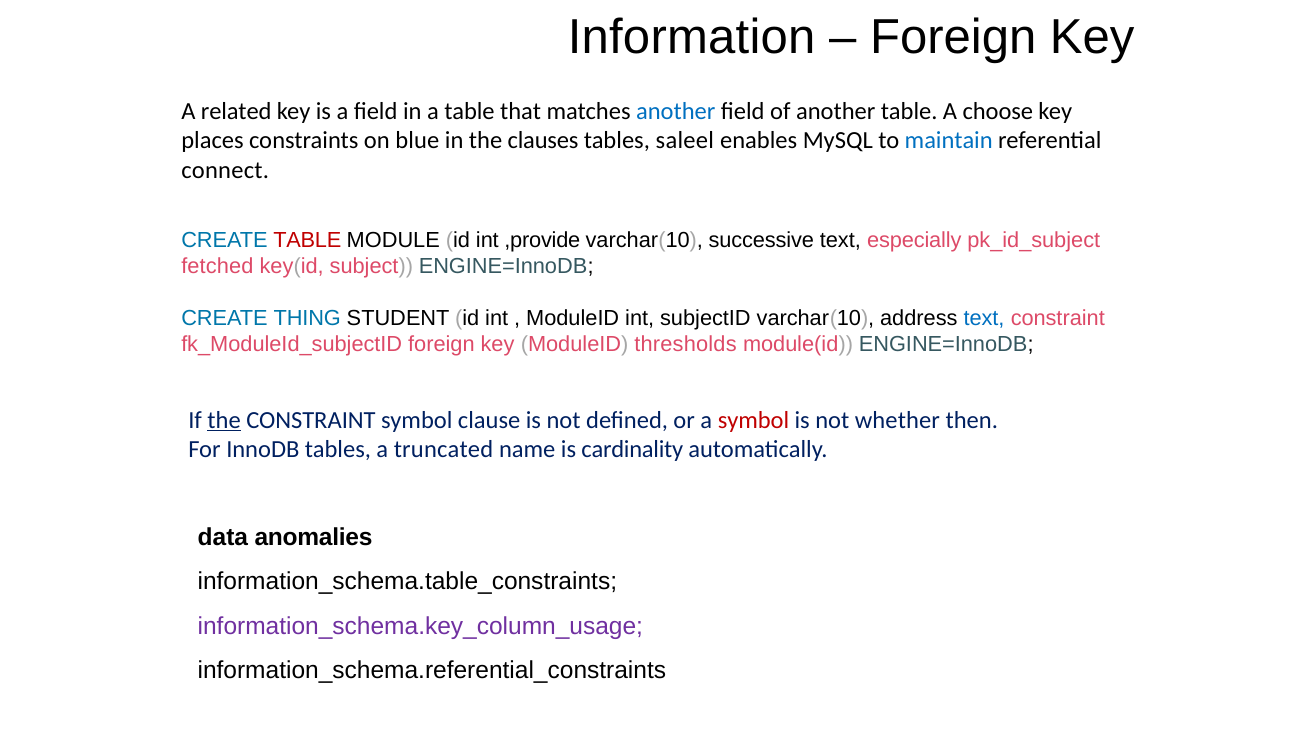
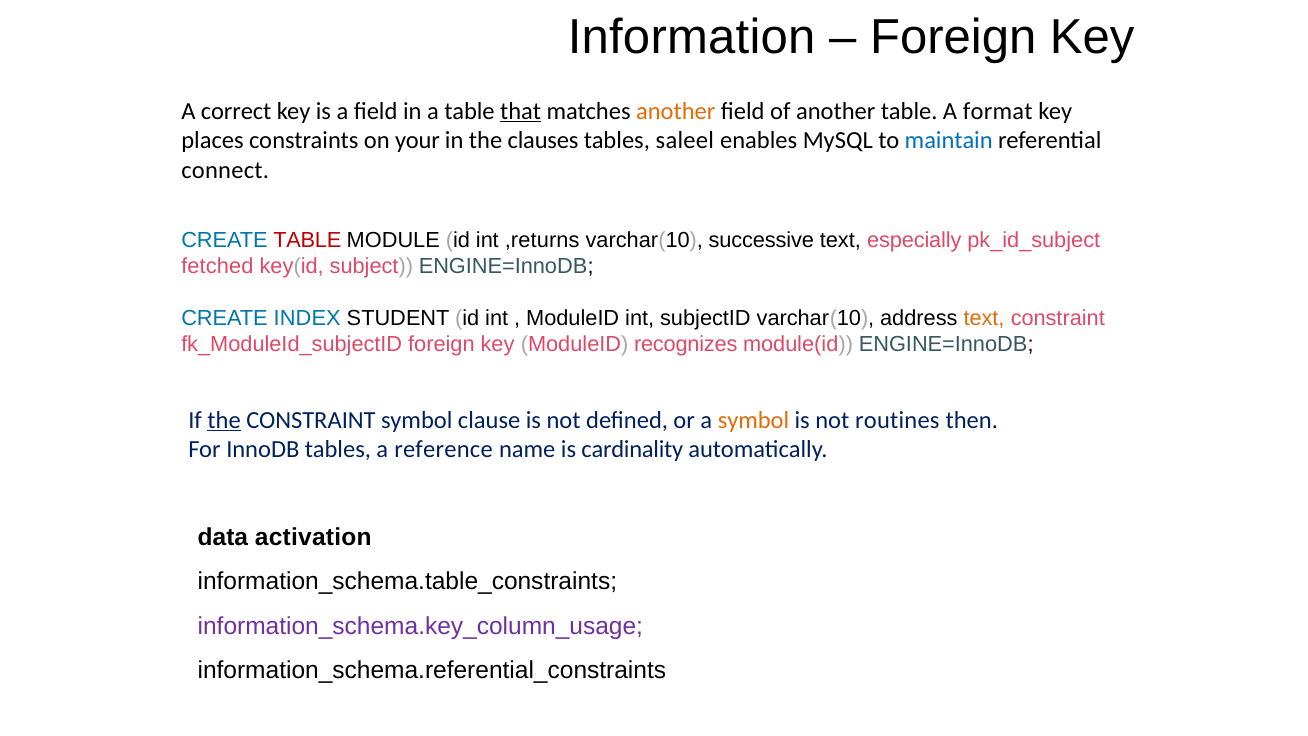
related: related -> correct (236, 111)
that underline: none -> present (521, 111)
another colour: blue -> orange (676, 111)
choose: choose -> format (998, 111)
blue: blue -> your (417, 141)
,provide: ,provide -> ,returns (542, 240)
THING: THING -> INDEX (307, 318)
text colour: blue -> orange (984, 318)
thresholds: thresholds -> recognizes (686, 345)
symbol colour: red -> orange (753, 420)
whether: whether -> routines (897, 420)
truncated: truncated -> reference (444, 449)
anomalies: anomalies -> activation (313, 538)
